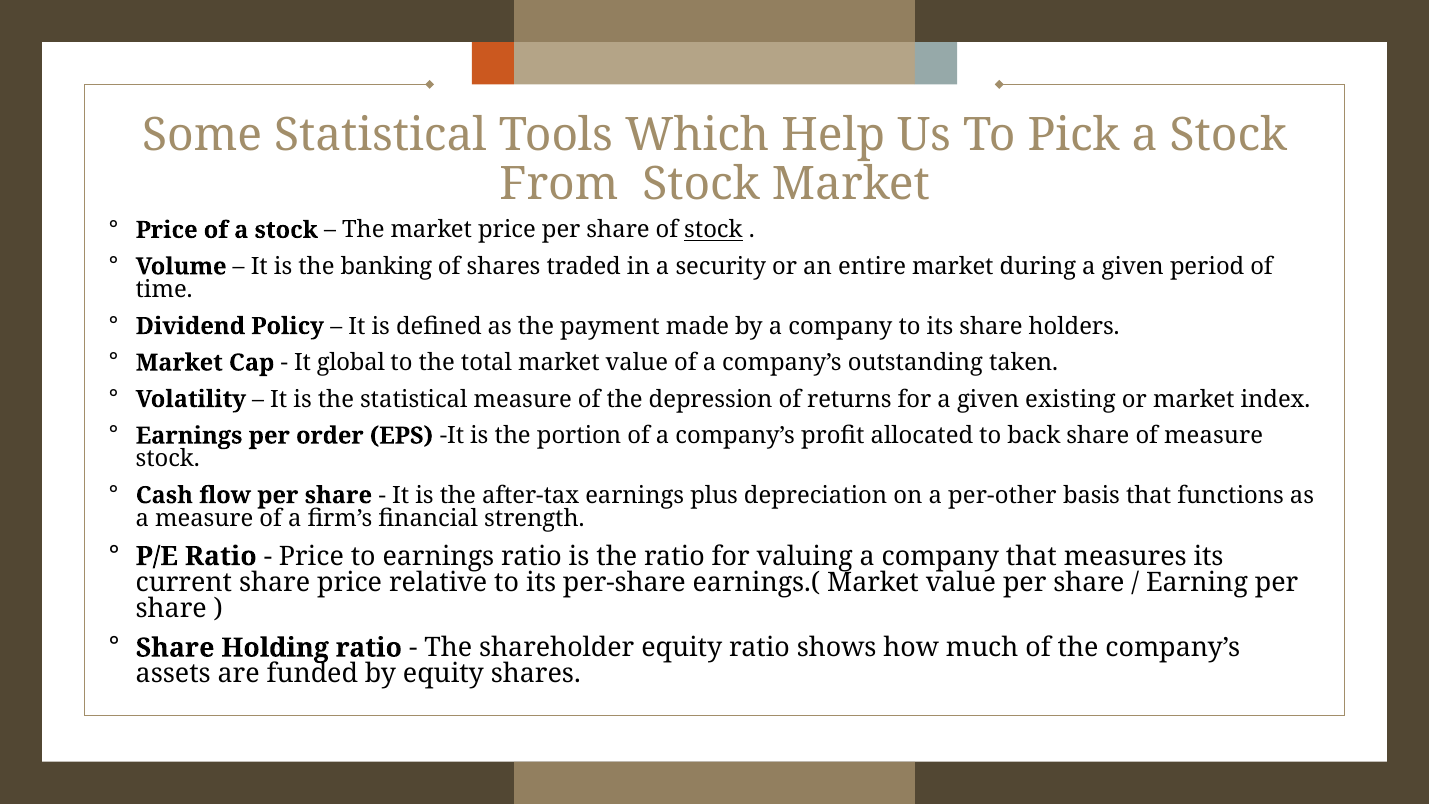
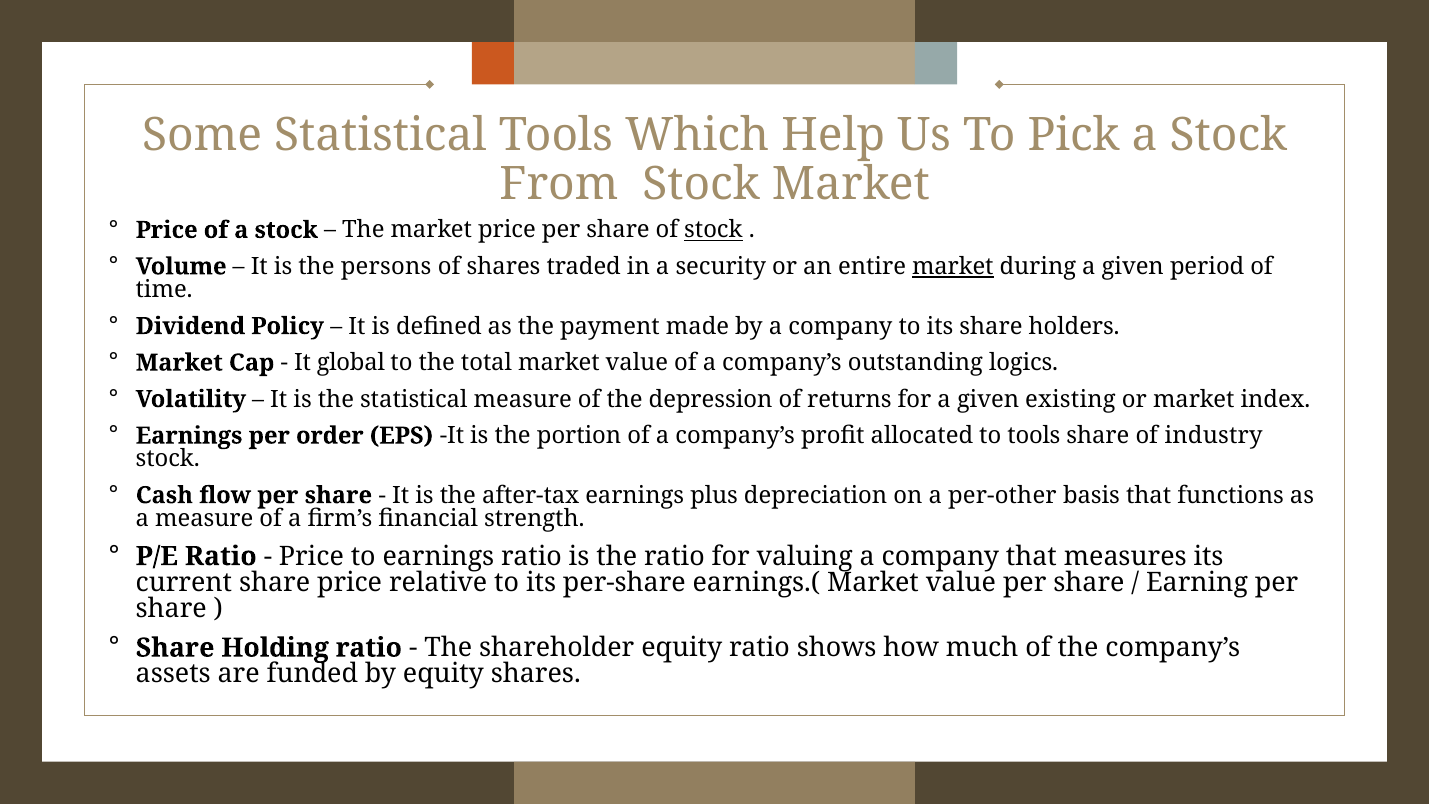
banking: banking -> persons (386, 266)
market underline: none -> present (953, 266)
taken: taken -> logics (1024, 363)
to back: back -> tools (1034, 436)
of measure: measure -> industry (1214, 436)
